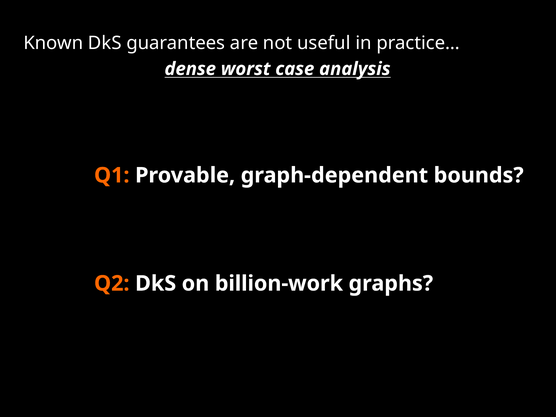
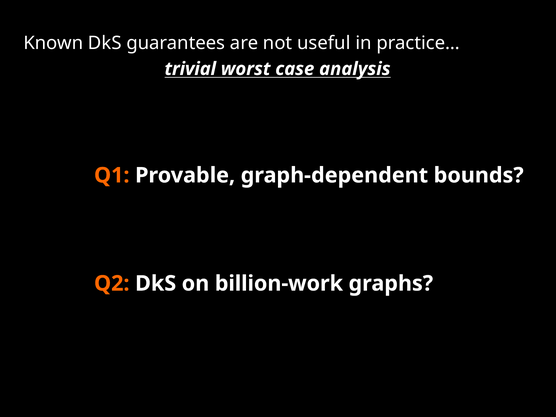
dense: dense -> trivial (190, 69)
